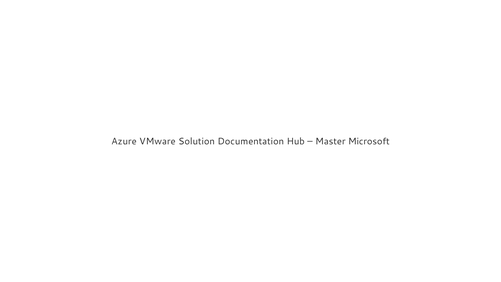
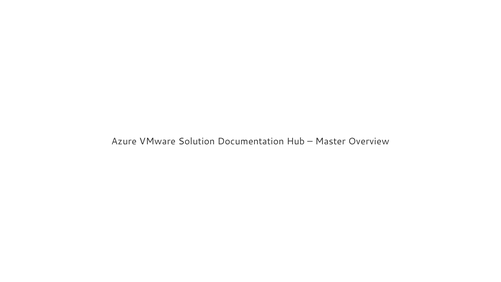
Microsoft: Microsoft -> Overview (369, 141)
